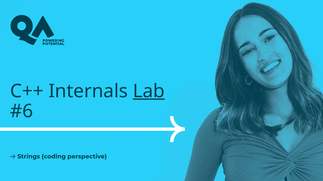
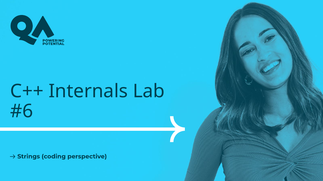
Lab underline: present -> none (149, 91)
